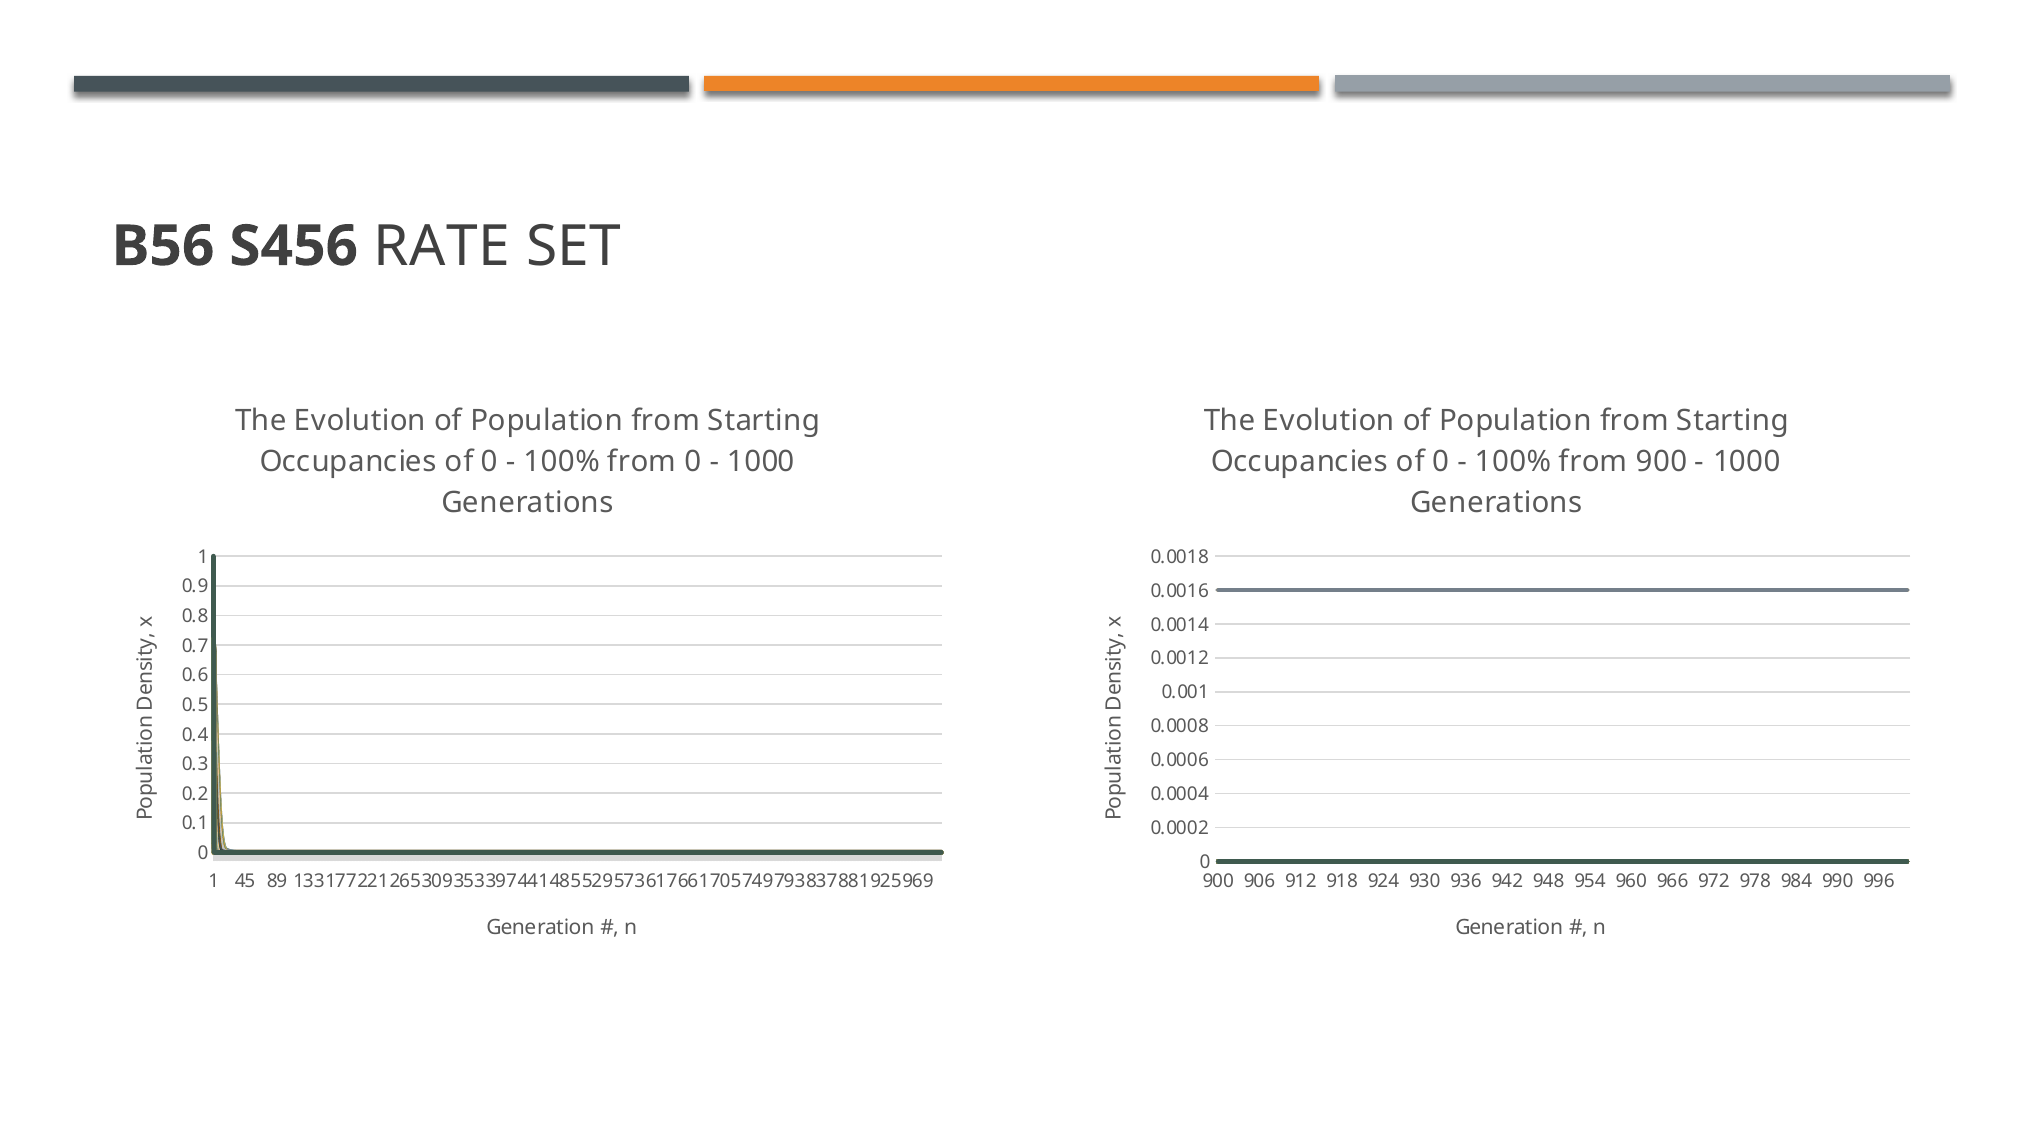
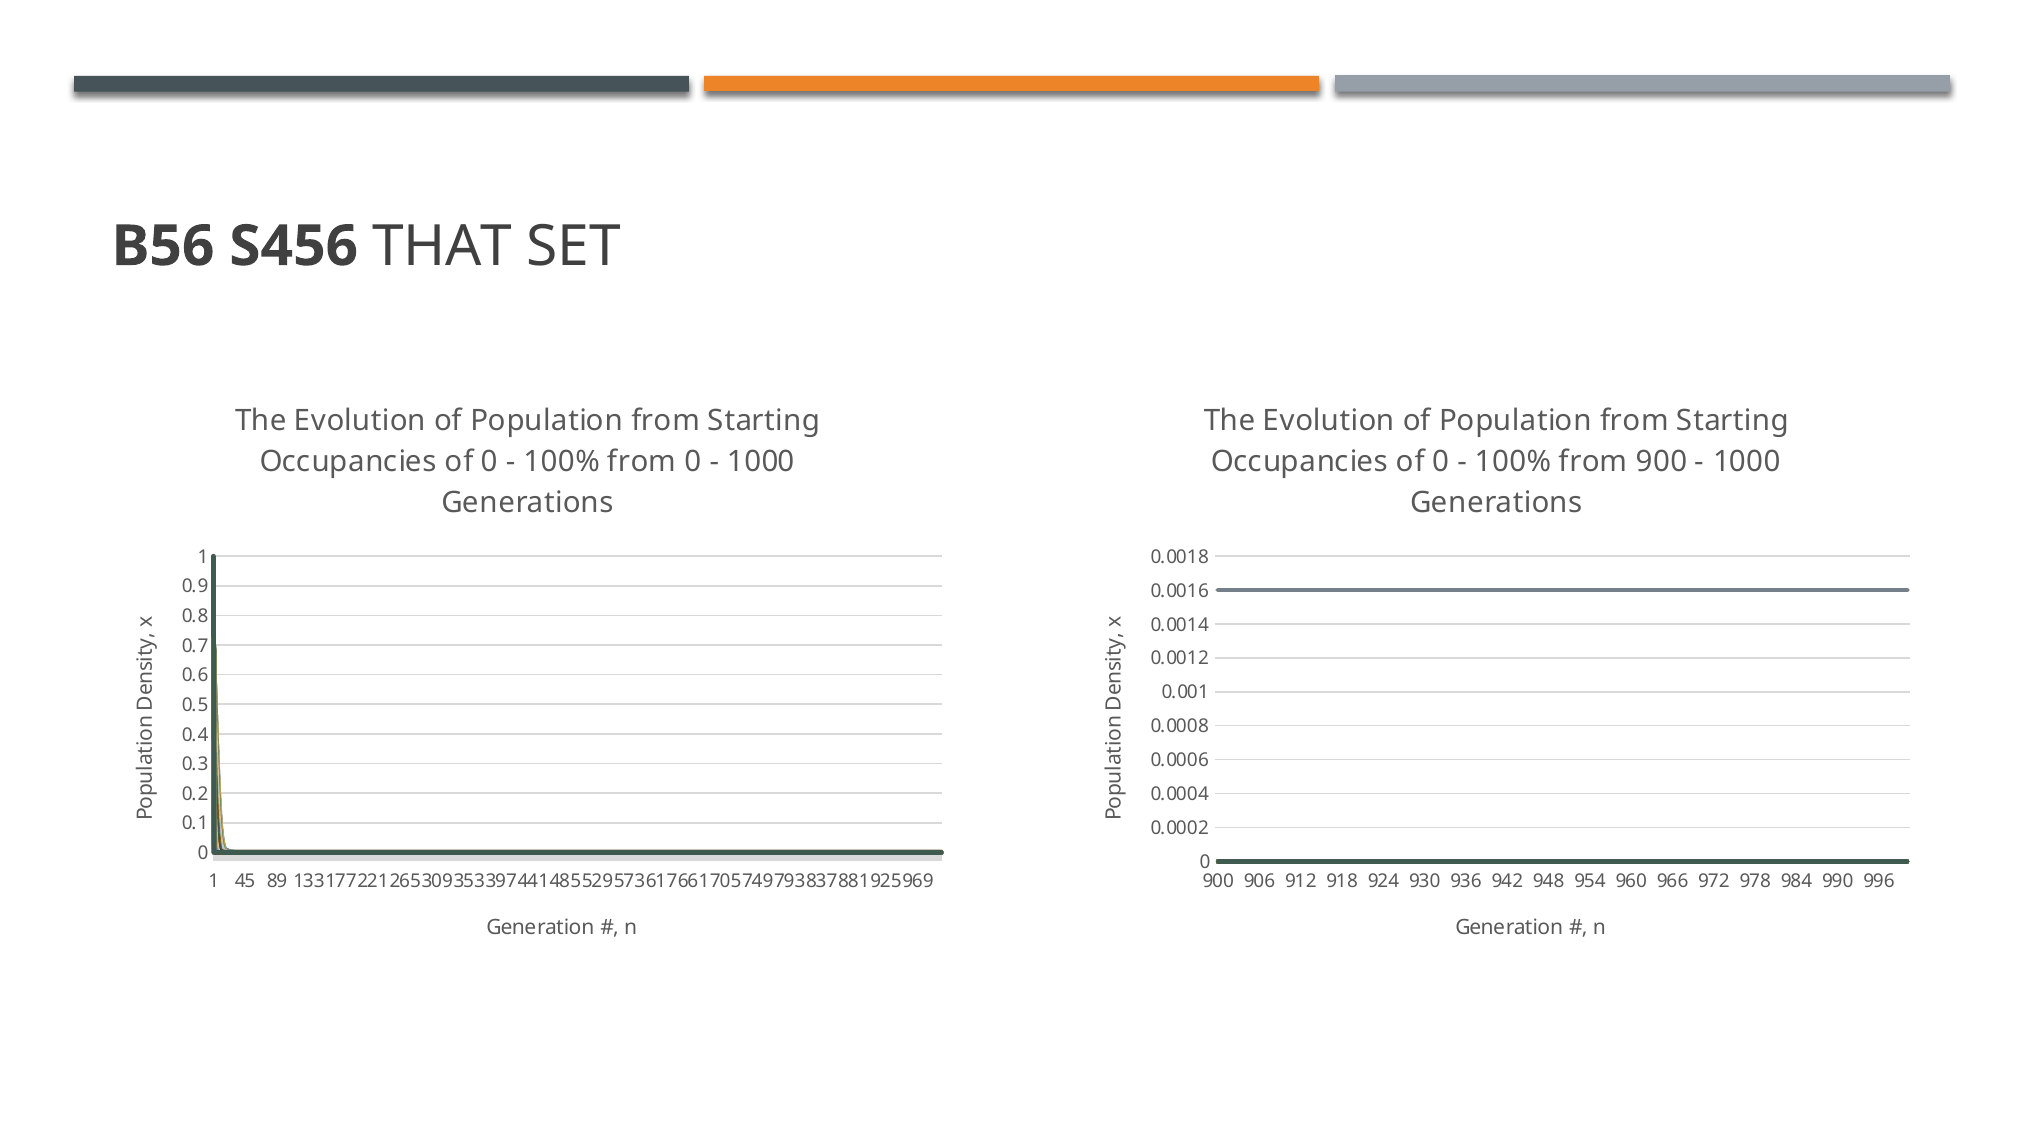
RATE: RATE -> THAT (443, 246)
